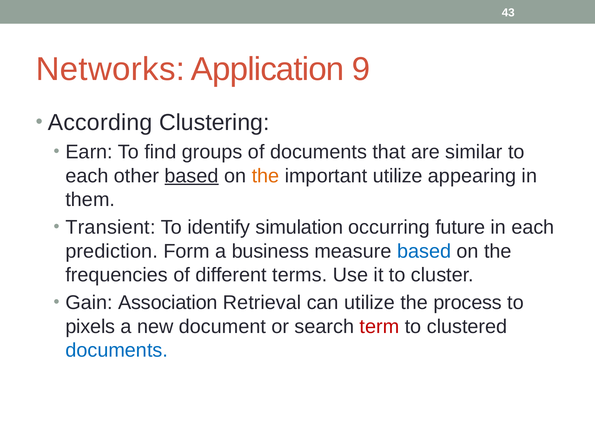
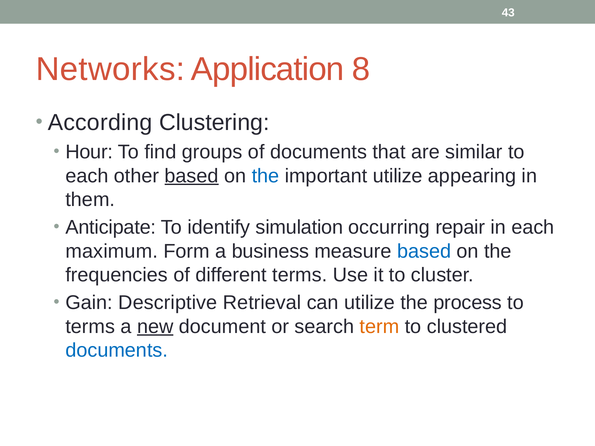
9: 9 -> 8 (361, 69)
Earn: Earn -> Hour (89, 152)
the colour: orange -> blue (265, 176)
Transient: Transient -> Anticipate (111, 227)
future: future -> repair (460, 227)
prediction: prediction -> maximum (112, 251)
Association: Association -> Descriptive (168, 303)
pixels: pixels -> terms (90, 327)
new underline: none -> present (155, 327)
term colour: red -> orange (379, 327)
